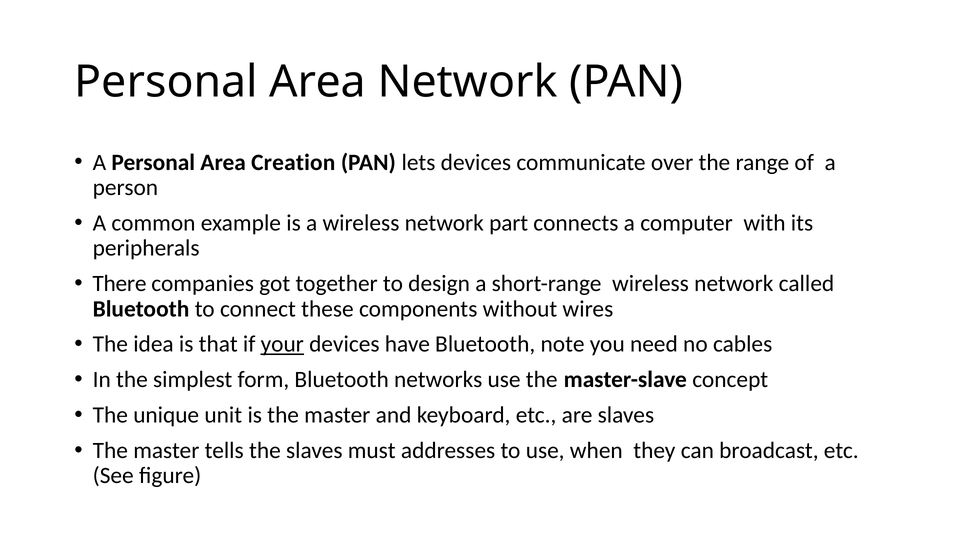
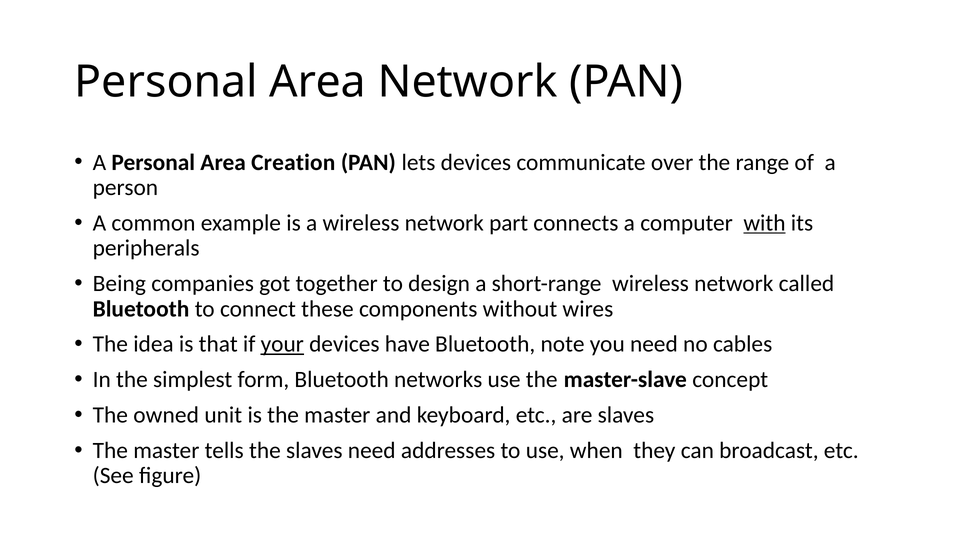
with underline: none -> present (764, 223)
There: There -> Being (119, 284)
unique: unique -> owned (166, 415)
slaves must: must -> need (372, 451)
